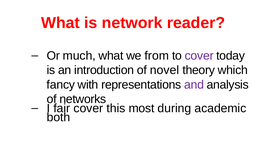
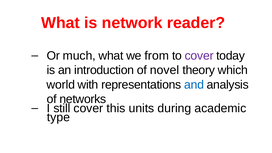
fancy: fancy -> world (61, 85)
and colour: purple -> blue (194, 85)
fair: fair -> still (62, 108)
most: most -> units (141, 108)
both: both -> type (58, 117)
